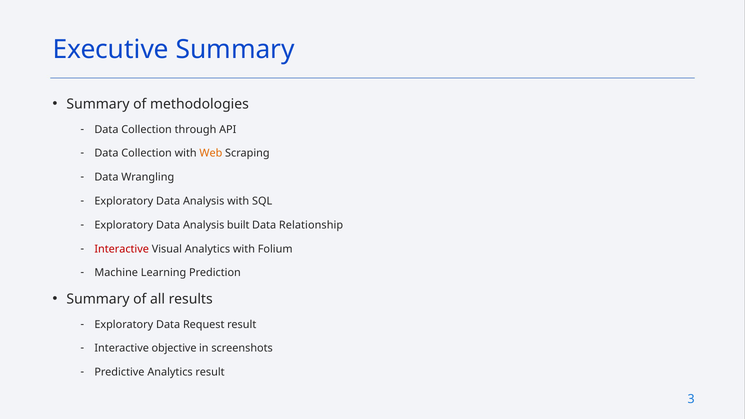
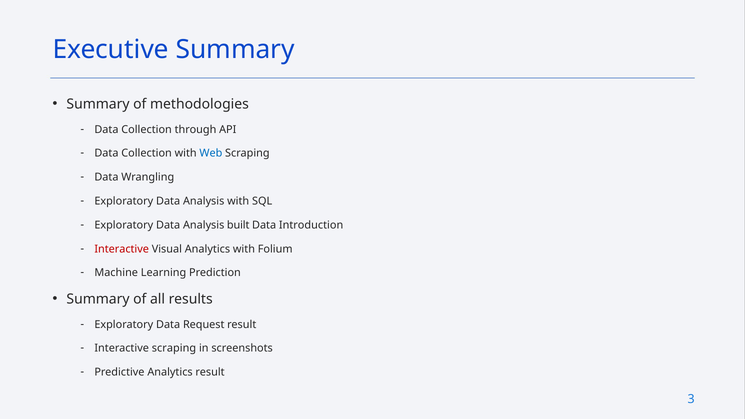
Web colour: orange -> blue (211, 153)
Relationship: Relationship -> Introduction (311, 225)
Interactive objective: objective -> scraping (174, 348)
